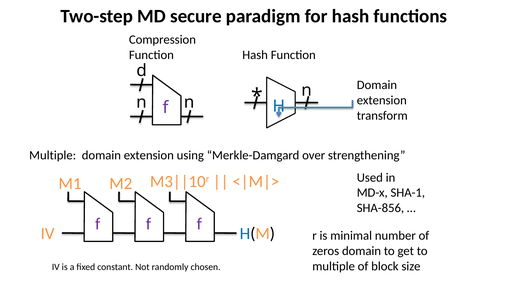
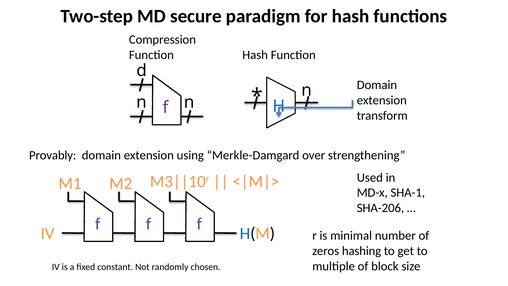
Multiple: Multiple -> Provably (53, 155)
SHA-856: SHA-856 -> SHA-206 (380, 208)
zeros domain: domain -> hashing (362, 251)
